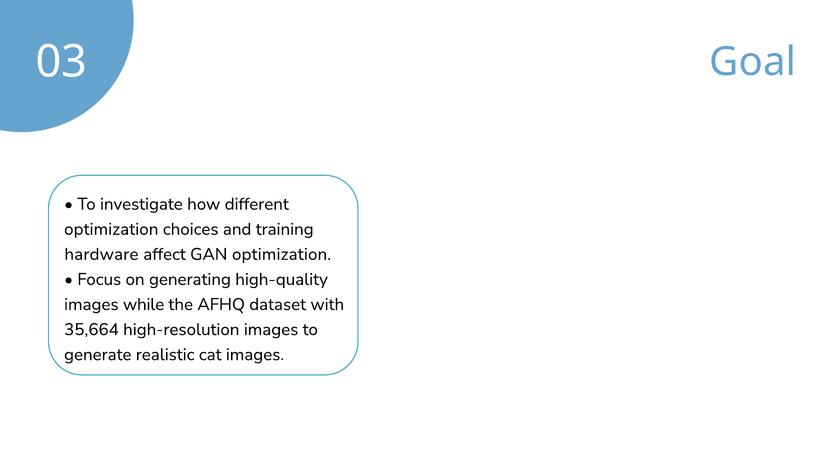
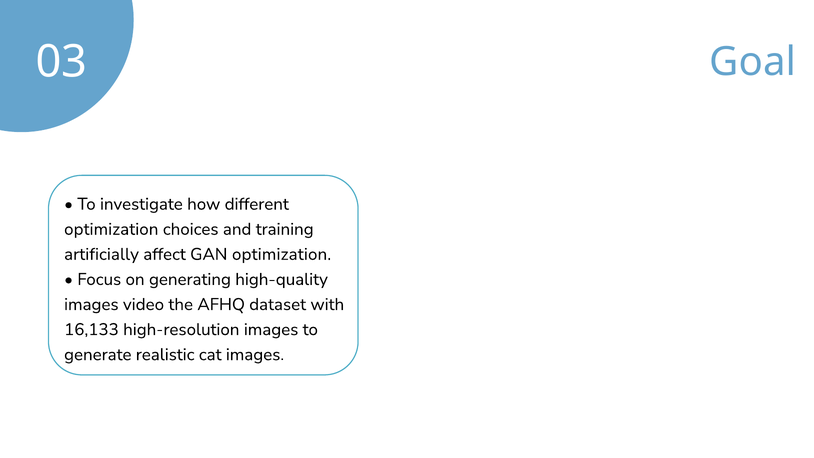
hardware: hardware -> artificially (101, 254)
while: while -> video (144, 304)
35,664: 35,664 -> 16,133 (91, 329)
